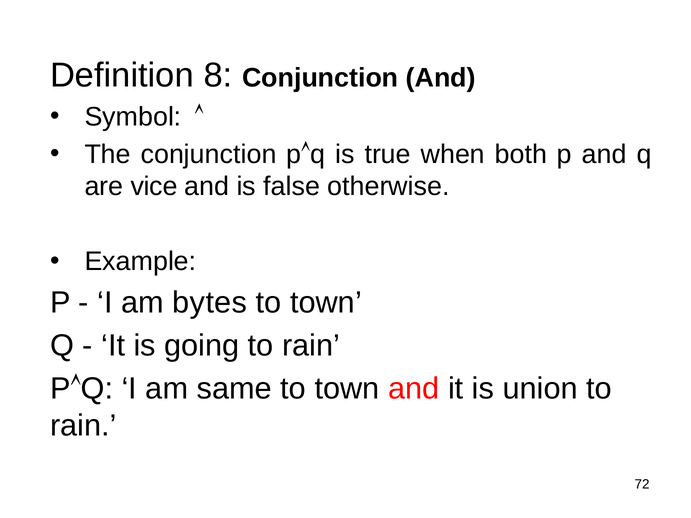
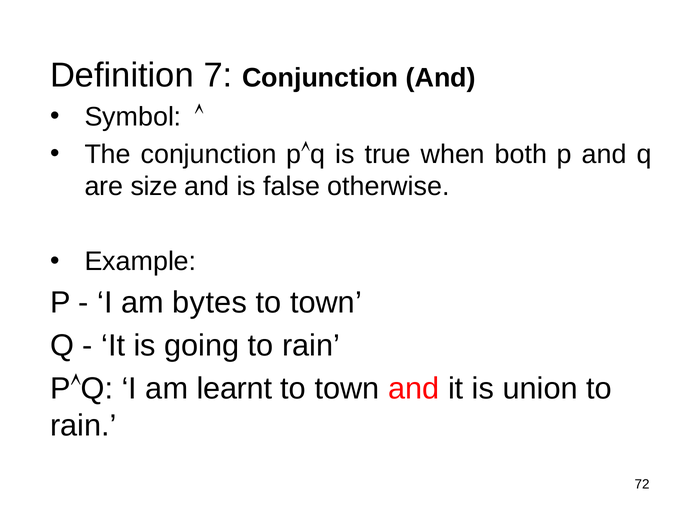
8: 8 -> 7 (218, 75)
vice: vice -> size (154, 187)
same: same -> learnt (234, 389)
